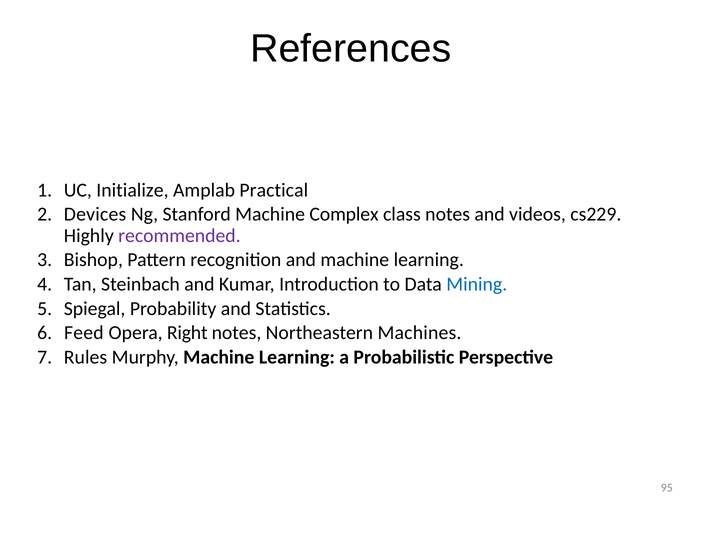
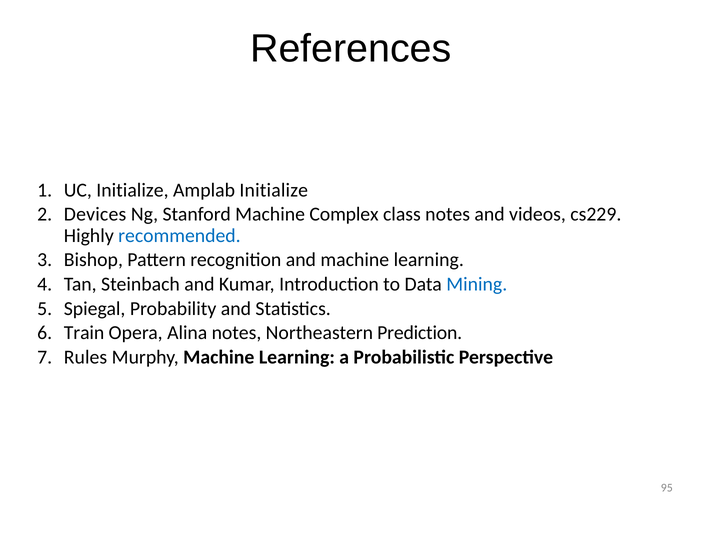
Amplab Practical: Practical -> Initialize (274, 190)
recommended colour: purple -> blue (179, 235)
Feed: Feed -> Train (84, 332)
Right: Right -> Alina (187, 332)
Machines: Machines -> Prediction (420, 332)
